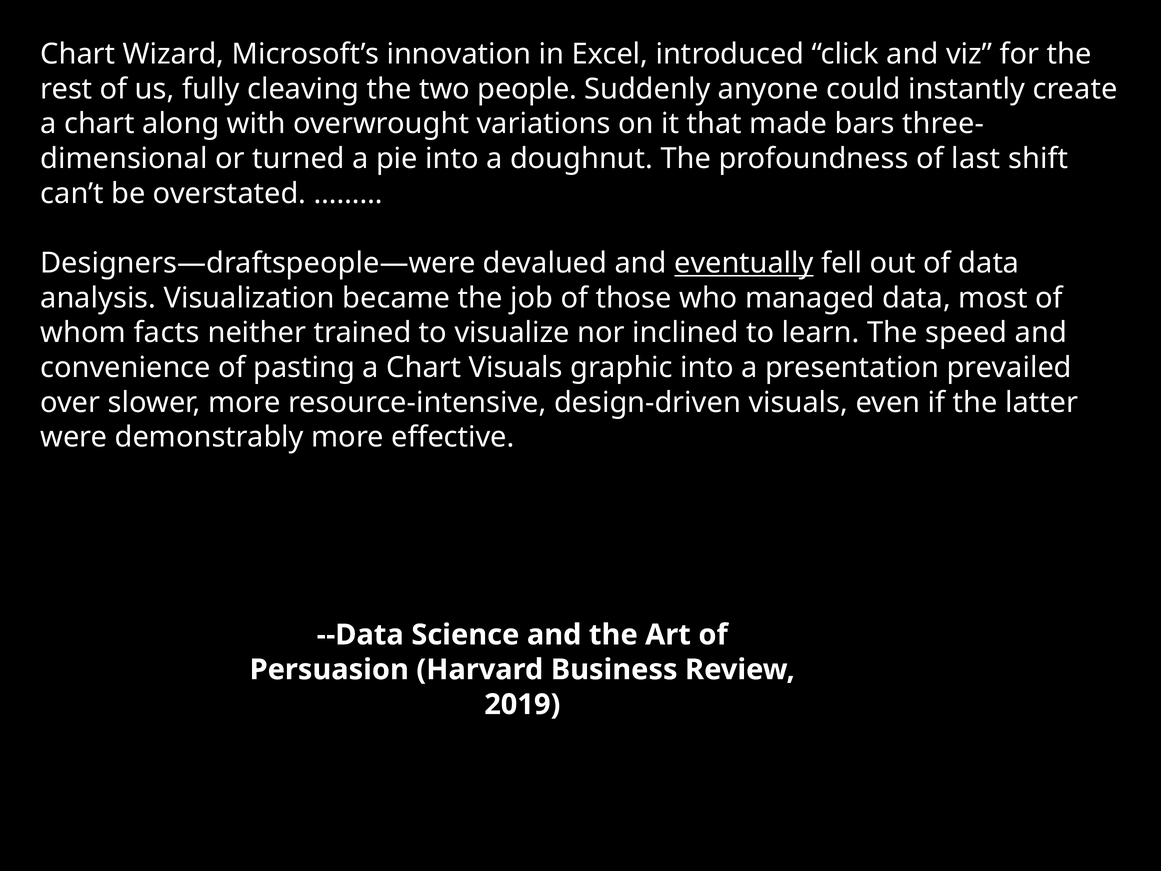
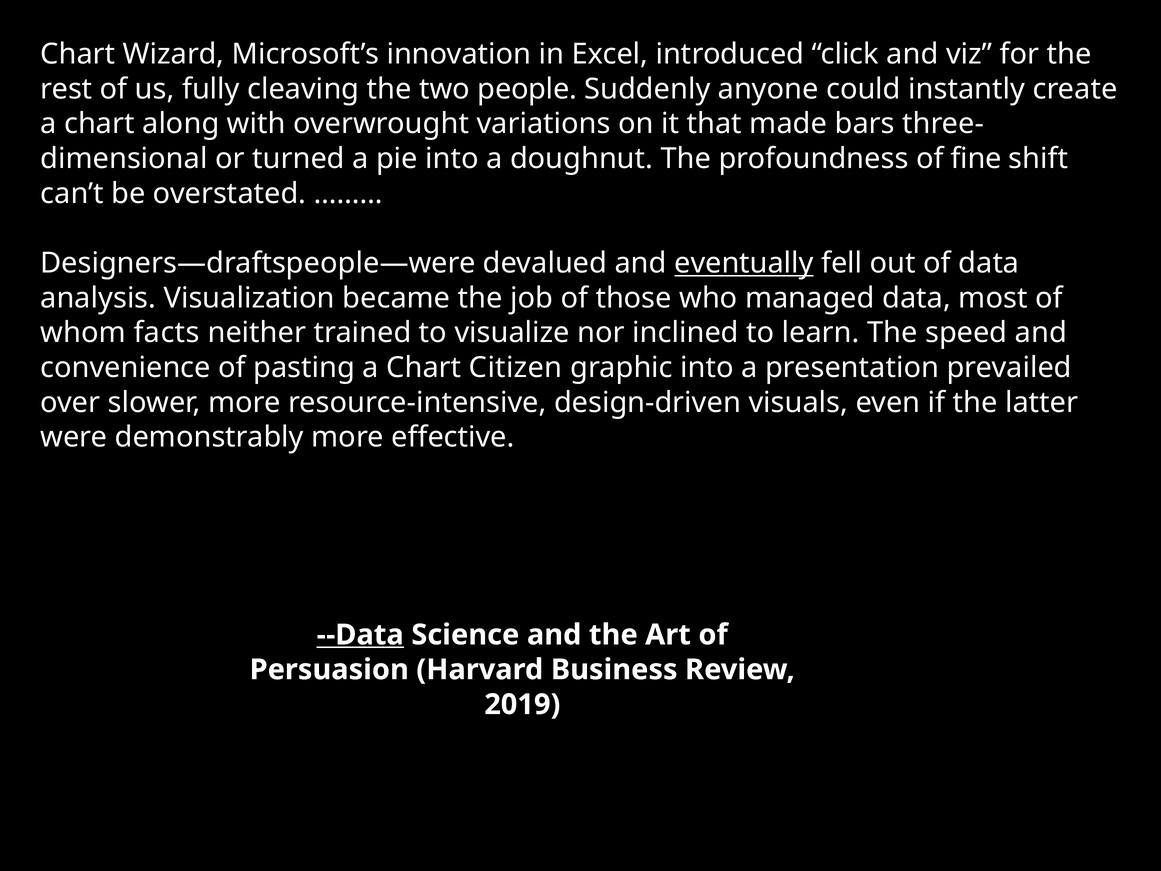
last: last -> fine (976, 159)
Chart Visuals: Visuals -> Citizen (516, 368)
--Data underline: none -> present (360, 635)
